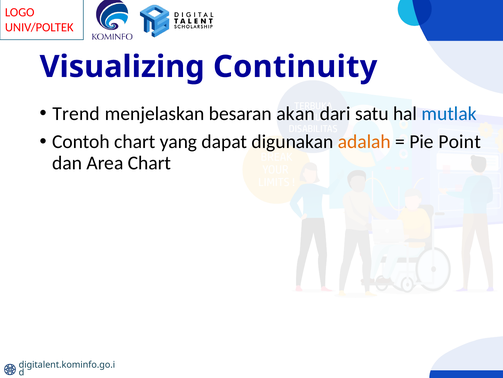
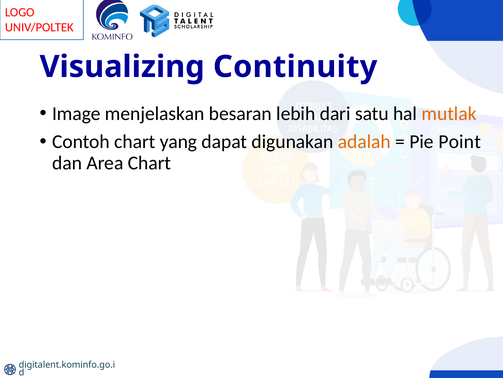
Trend: Trend -> Image (76, 113)
akan: akan -> lebih (296, 113)
mutlak colour: blue -> orange (449, 113)
